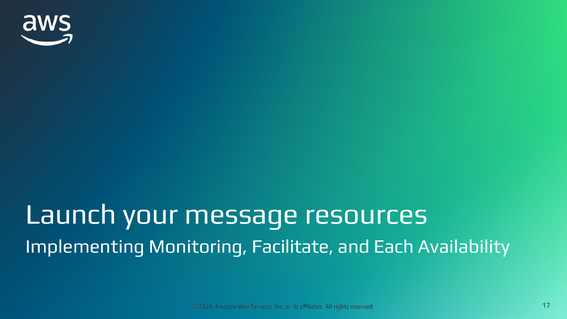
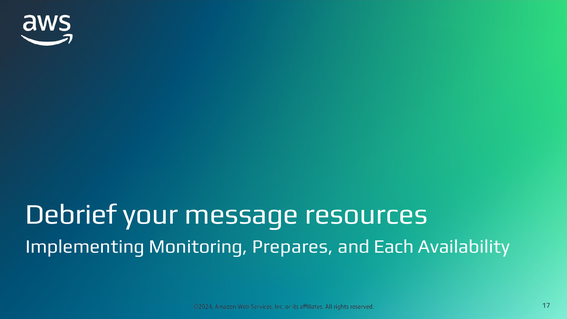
Launch: Launch -> Debrief (71, 215)
Facilitate: Facilitate -> Prepares (293, 247)
